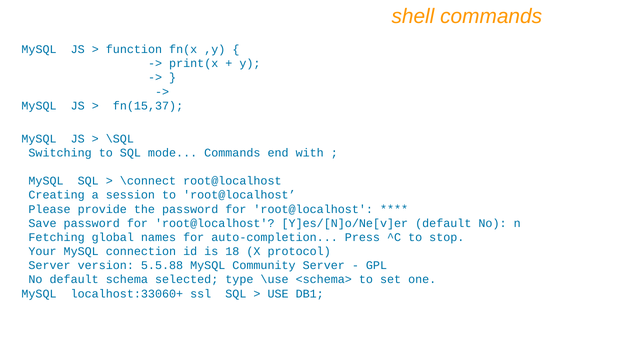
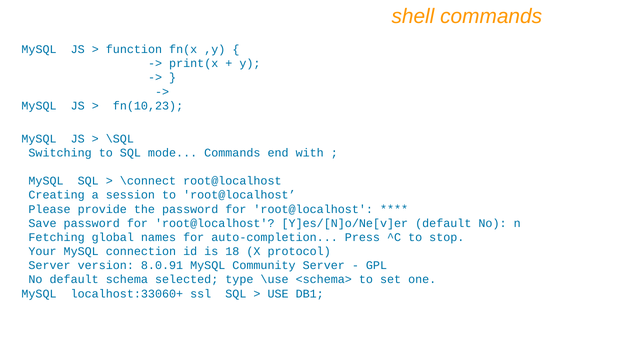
fn(15,37: fn(15,37 -> fn(10,23 (148, 106)
5.5.88: 5.5.88 -> 8.0.91 (162, 265)
